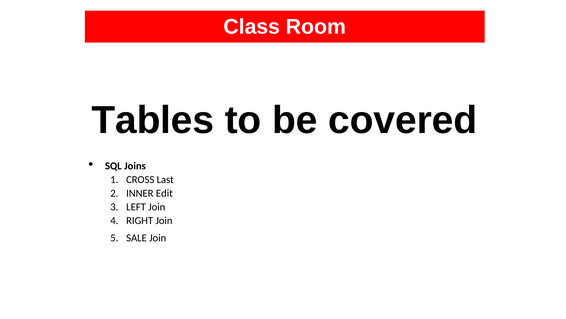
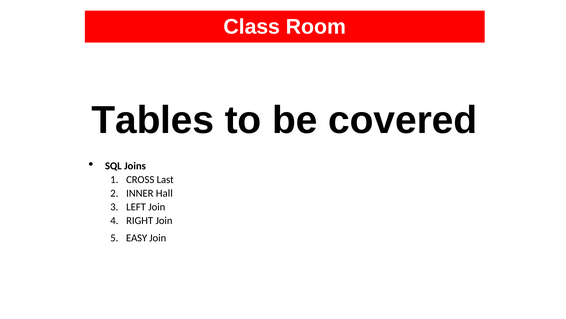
Edit: Edit -> Hall (164, 193)
SALE: SALE -> EASY (137, 238)
